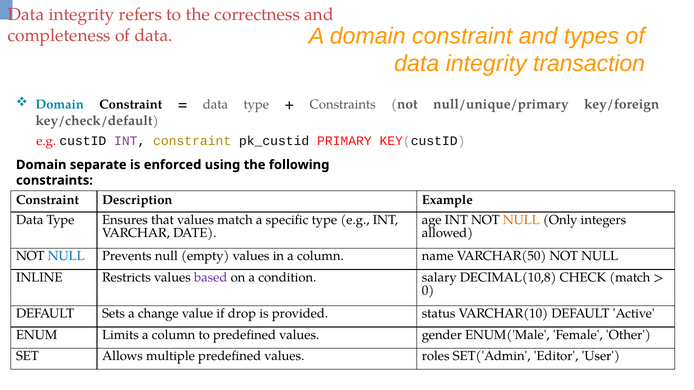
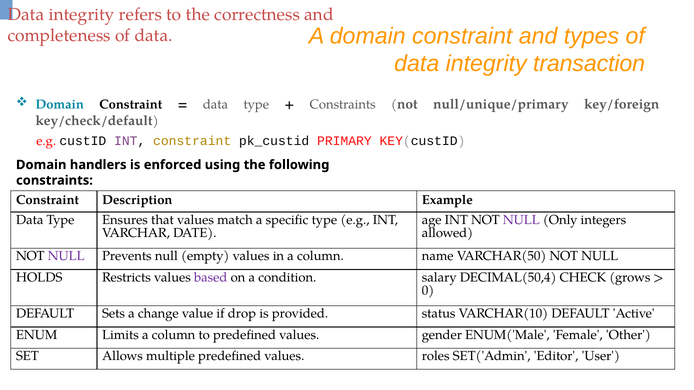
separate: separate -> handlers (98, 165)
NULL colour: orange -> purple (521, 220)
NULL colour: blue -> purple (66, 256)
INLINE: INLINE -> HOLDS (39, 278)
DECIMAL(10,8: DECIMAL(10,8 -> DECIMAL(50,4 (508, 278)
CHECK match: match -> grows (630, 278)
